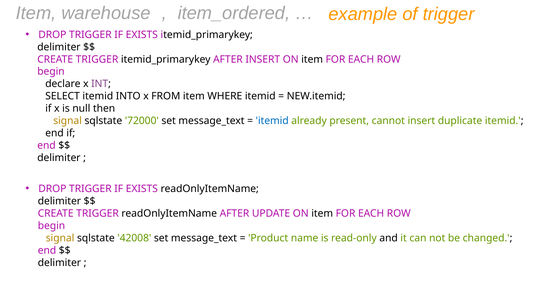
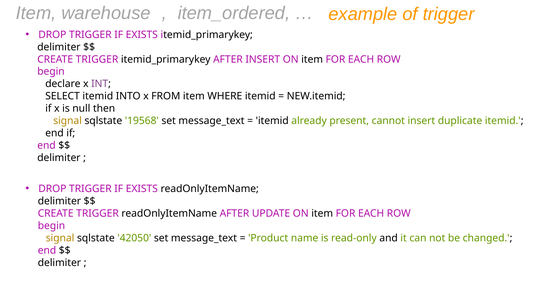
72000: 72000 -> 19568 (142, 121)
itemid colour: blue -> black (272, 121)
42008: 42008 -> 42050 (134, 238)
